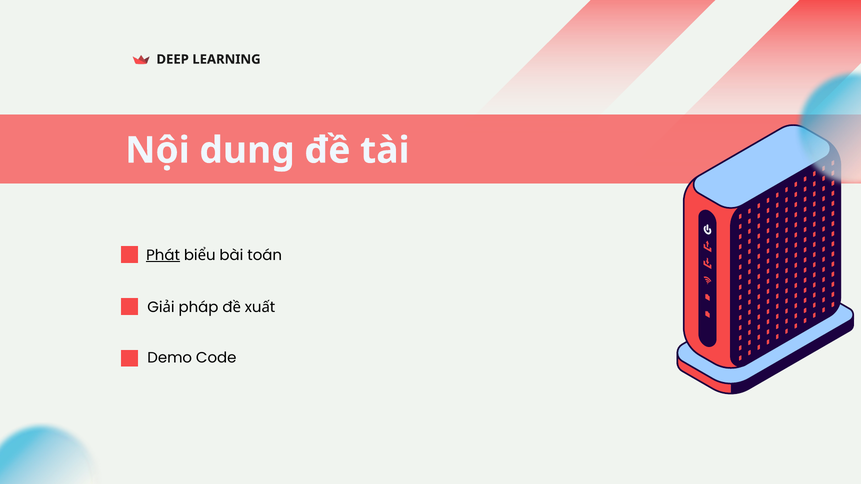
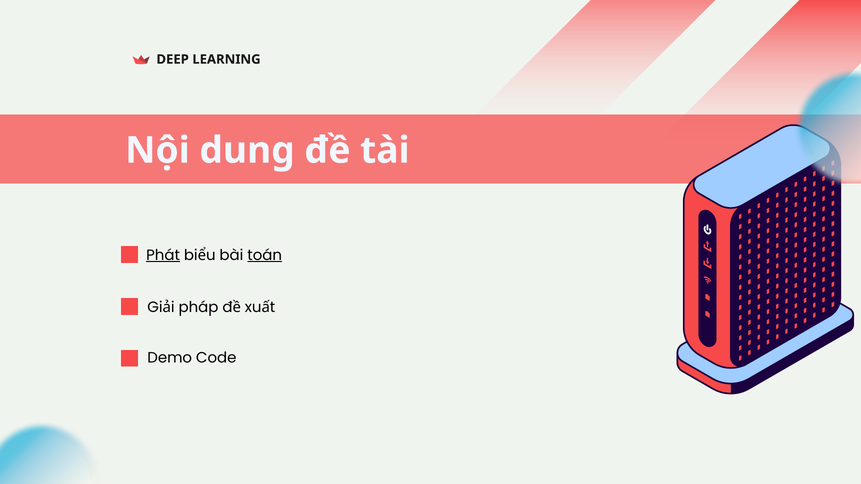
toán underline: none -> present (265, 255)
